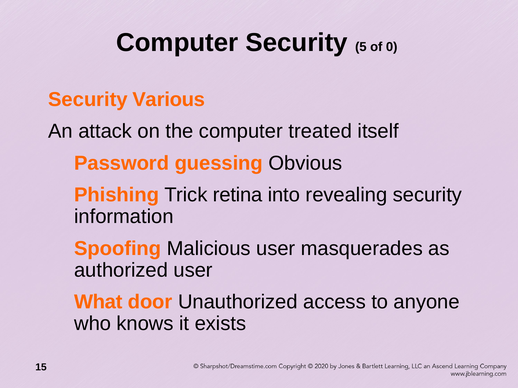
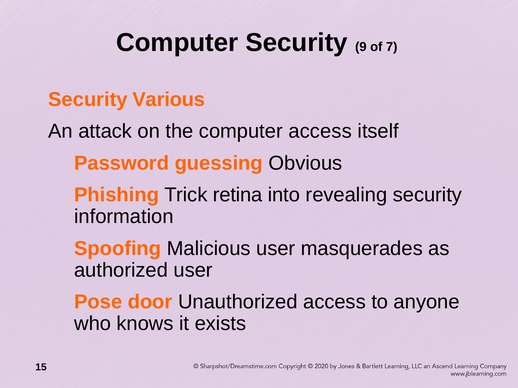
5: 5 -> 9 (361, 47)
0: 0 -> 7 (392, 47)
computer treated: treated -> access (320, 131)
What: What -> Pose (98, 302)
